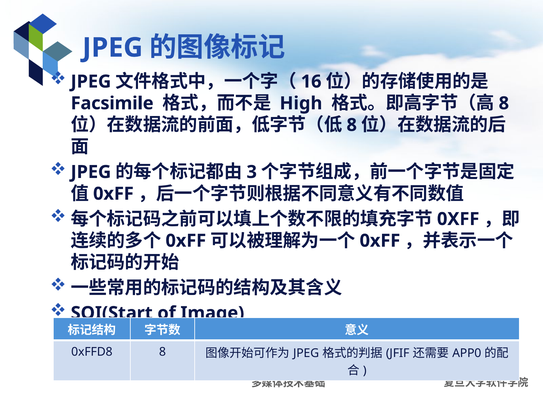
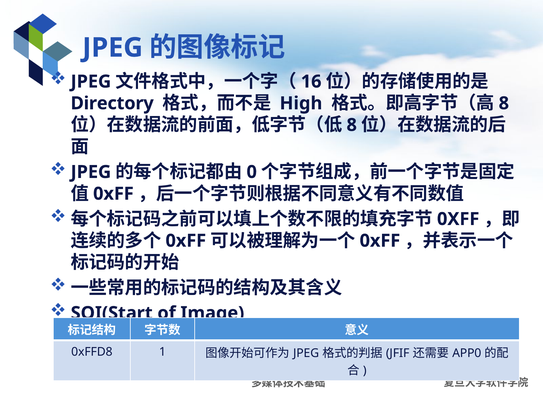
Facsimile: Facsimile -> Directory (112, 103)
3: 3 -> 0 (252, 172)
0xFFD8 8: 8 -> 1 (162, 352)
